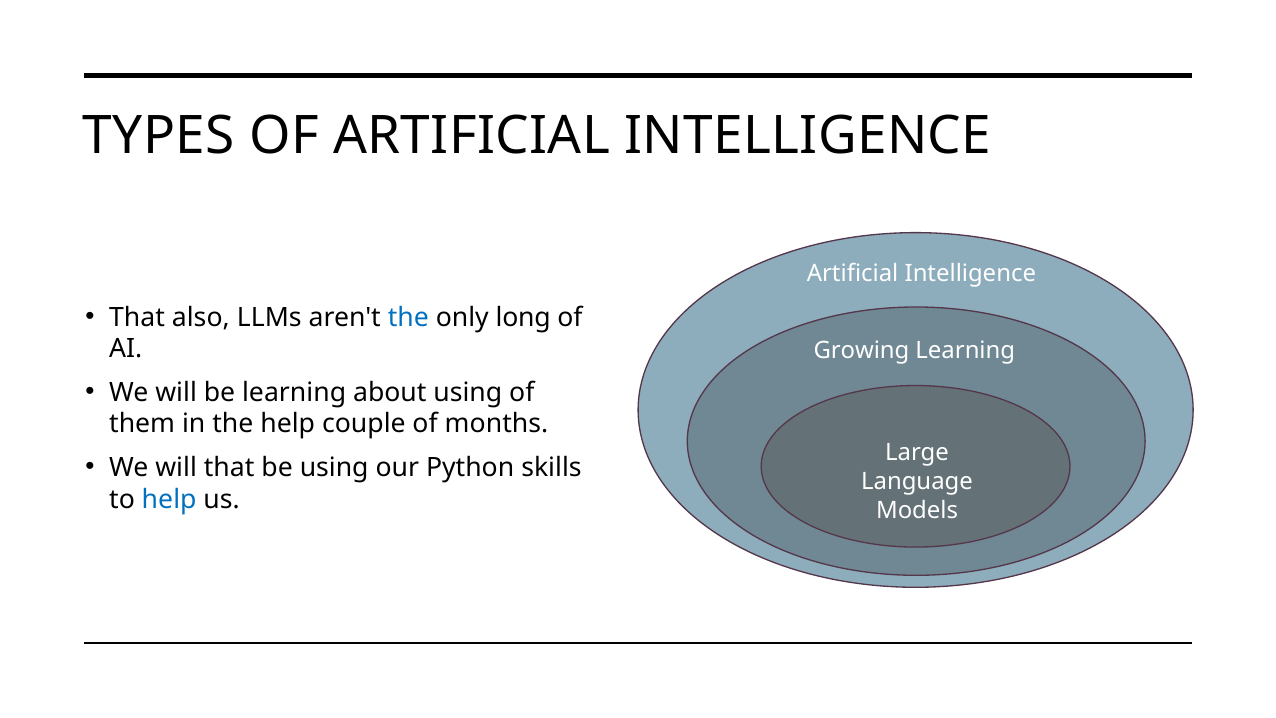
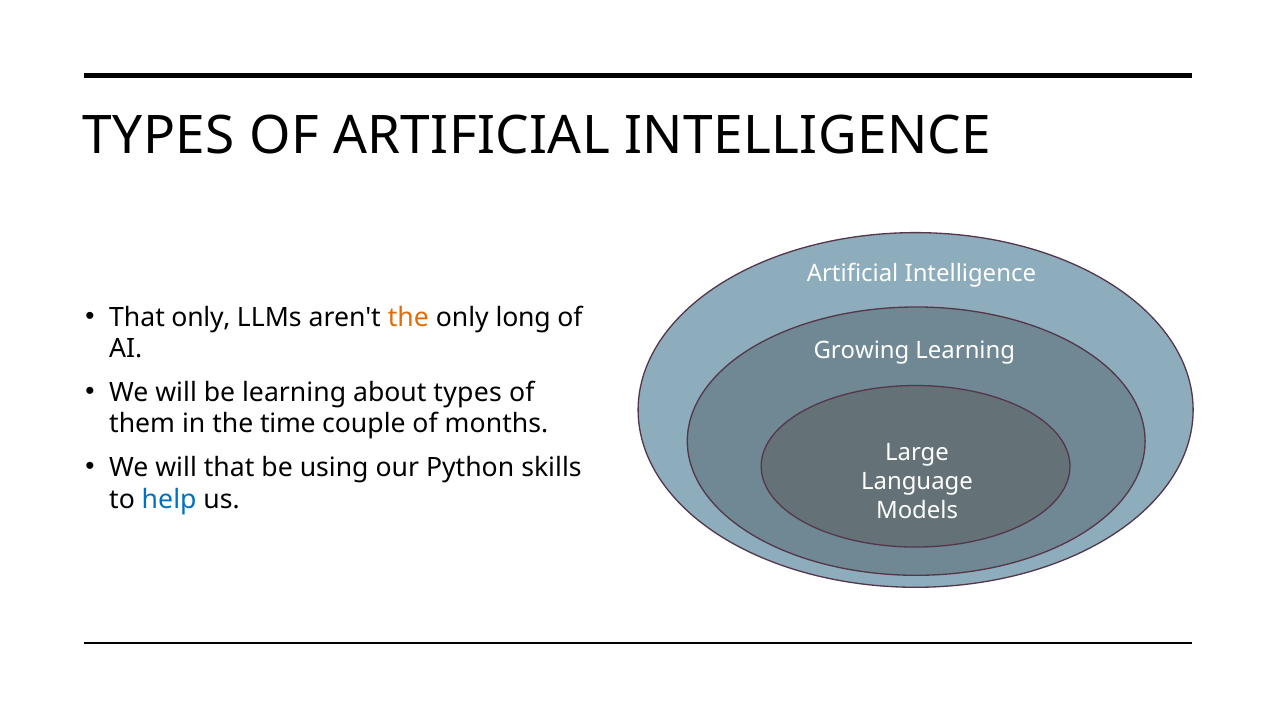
That also: also -> only (201, 317)
the colour: blue -> orange (408, 317)
about using: using -> types (468, 392)
the help: help -> time (288, 424)
